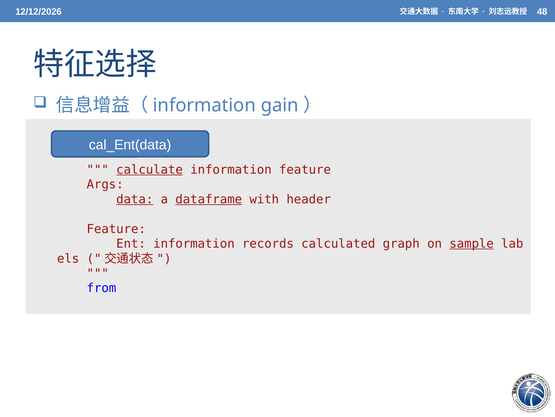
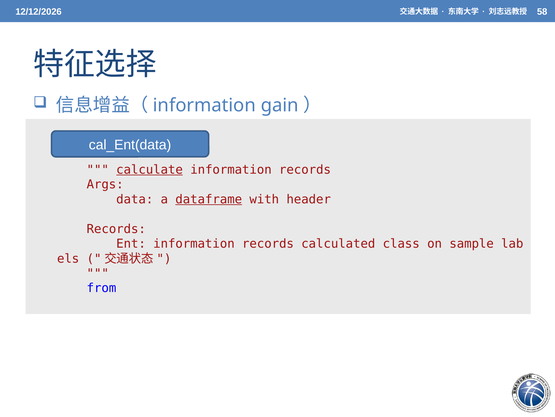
48: 48 -> 58 (542, 12)
feature: feature -> records (305, 169)
data underline: present -> none (135, 199)
Feature: Feature -> Records (116, 229)
graph: graph -> class (401, 243)
sample underline: present -> none (472, 243)
